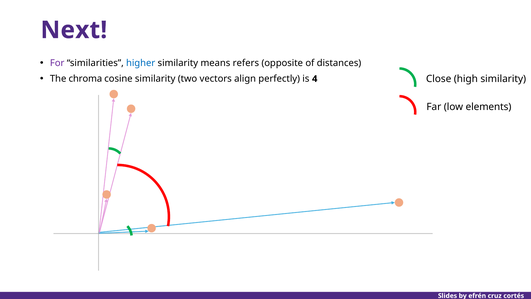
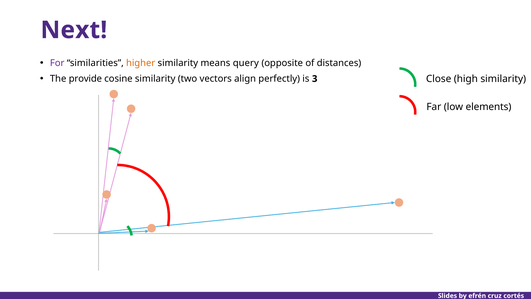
higher colour: blue -> orange (141, 63)
refers: refers -> query (246, 63)
chroma: chroma -> provide (85, 79)
4: 4 -> 3 (315, 79)
